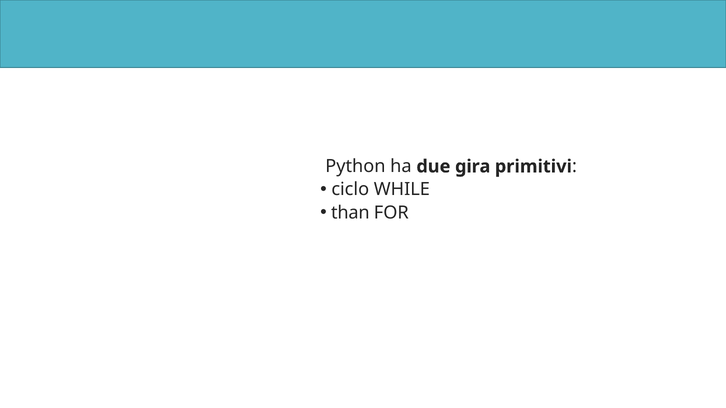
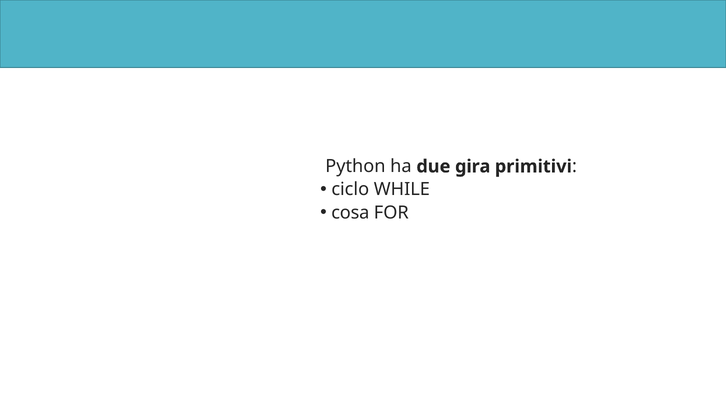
than: than -> cosa (350, 213)
